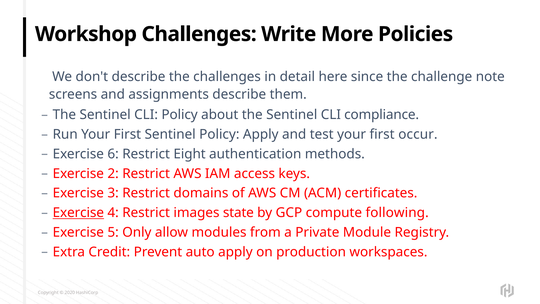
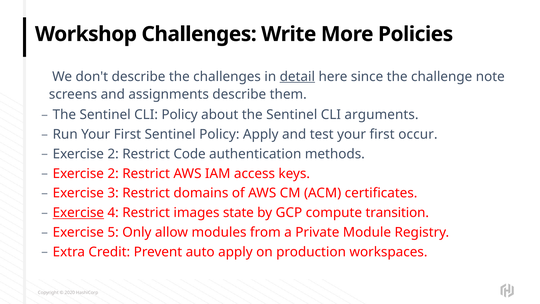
detail underline: none -> present (297, 77)
compliance: compliance -> arguments (382, 115)
6: 6 -> 2 (113, 154)
Eight: Eight -> Code (190, 154)
following: following -> transition (397, 213)
